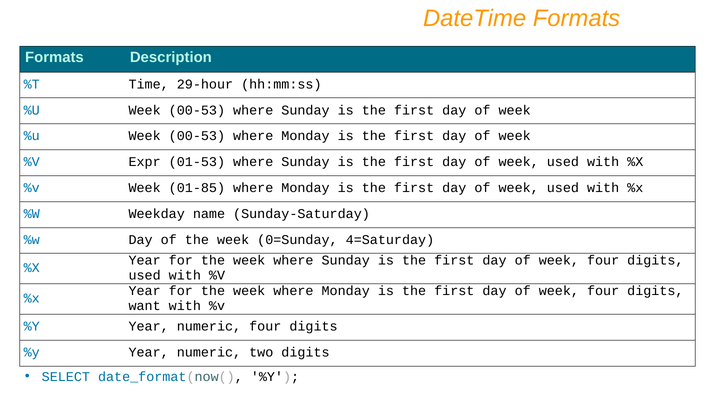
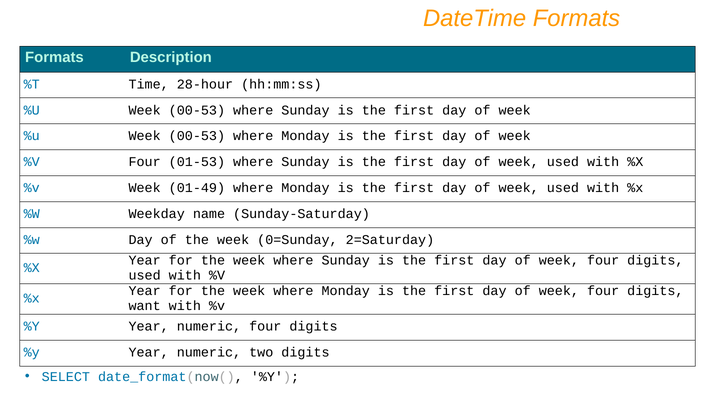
29-hour: 29-hour -> 28-hour (205, 84)
%V Expr: Expr -> Four (145, 162)
01-85: 01-85 -> 01-49 (197, 188)
4=Saturday: 4=Saturday -> 2=Saturday (390, 240)
